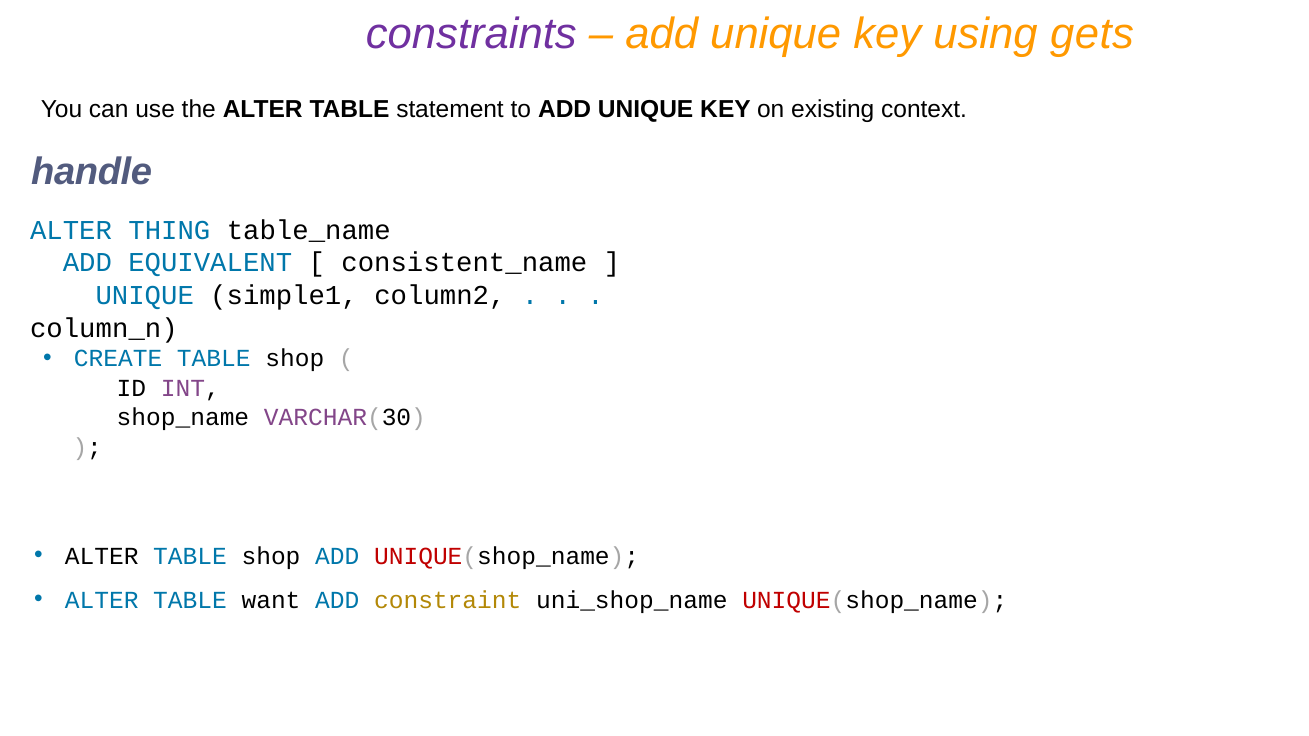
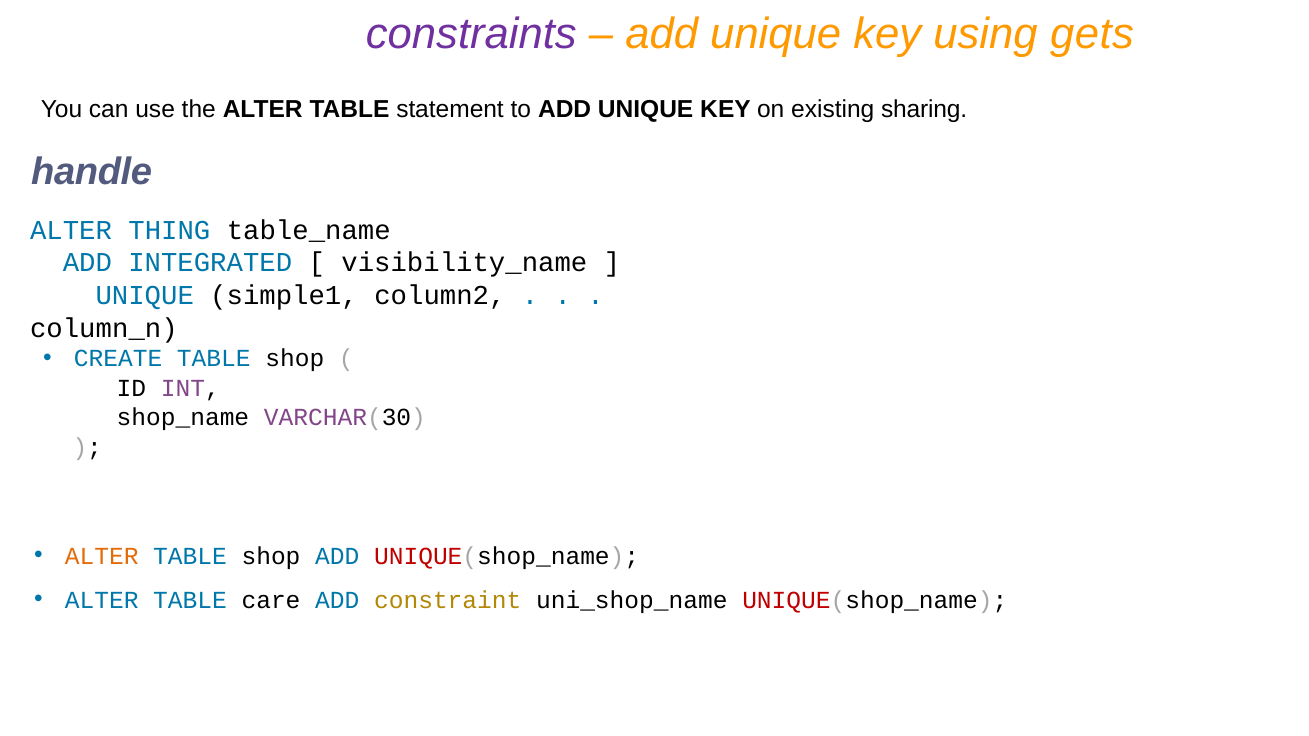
context: context -> sharing (924, 109)
EQUIVALENT: EQUIVALENT -> INTEGRATED (210, 263)
consistent_name: consistent_name -> visibility_name (464, 263)
ALTER colour: black -> orange (102, 556)
want: want -> care (271, 600)
